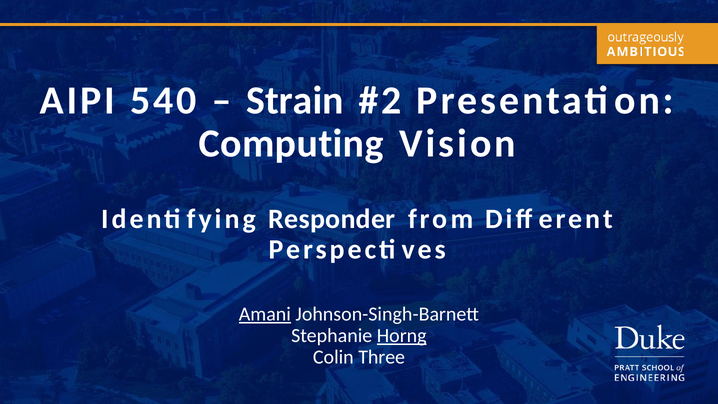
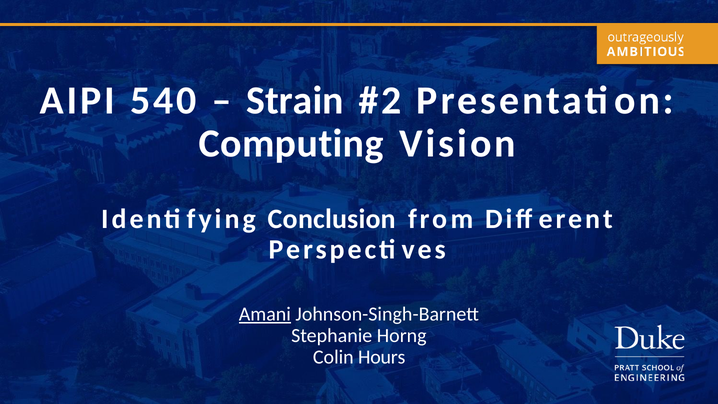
Responder: Responder -> Conclusion (332, 219)
Horng underline: present -> none (402, 336)
Three: Three -> Hours (382, 357)
